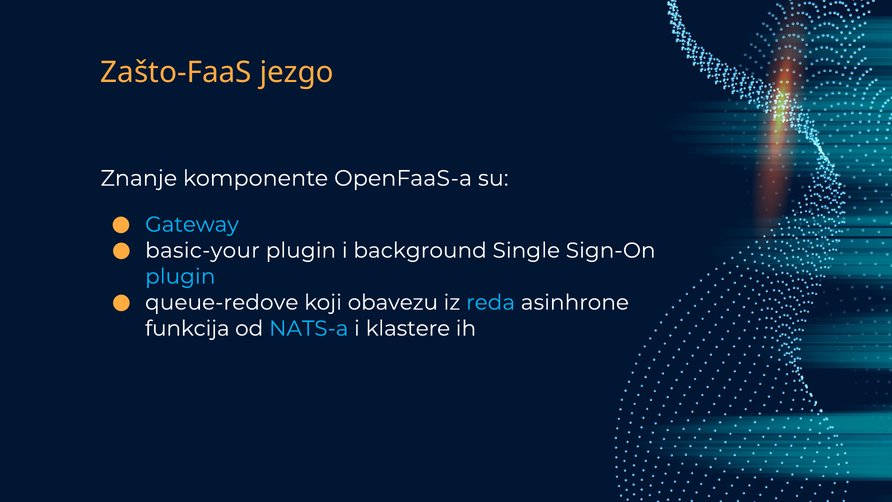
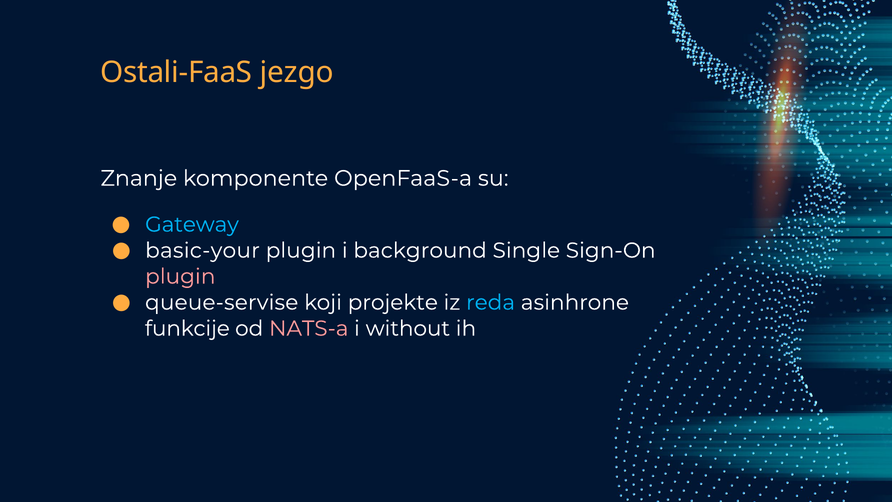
Zašto-FaaS: Zašto-FaaS -> Ostali-FaaS (176, 72)
plugin colour: light blue -> pink (180, 276)
queue-redove: queue-redove -> queue-servise (222, 302)
obavezu: obavezu -> projekte (393, 302)
funkcija: funkcija -> funkcije (187, 328)
NATS-a colour: light blue -> pink (309, 328)
klastere: klastere -> without (408, 328)
